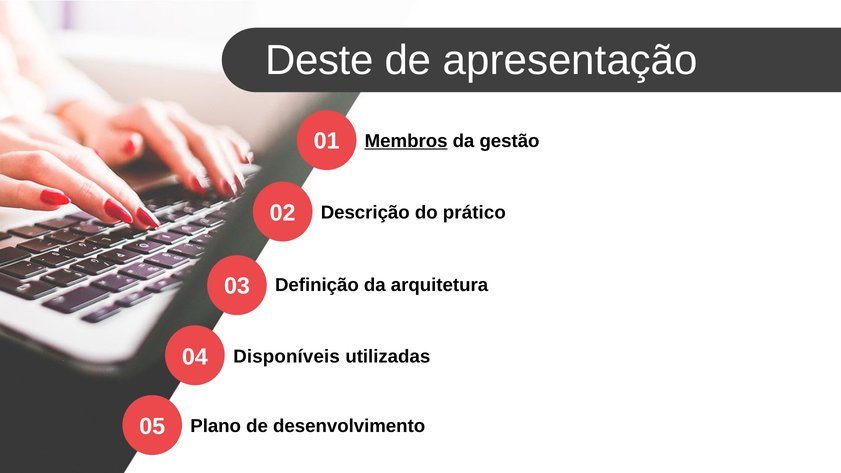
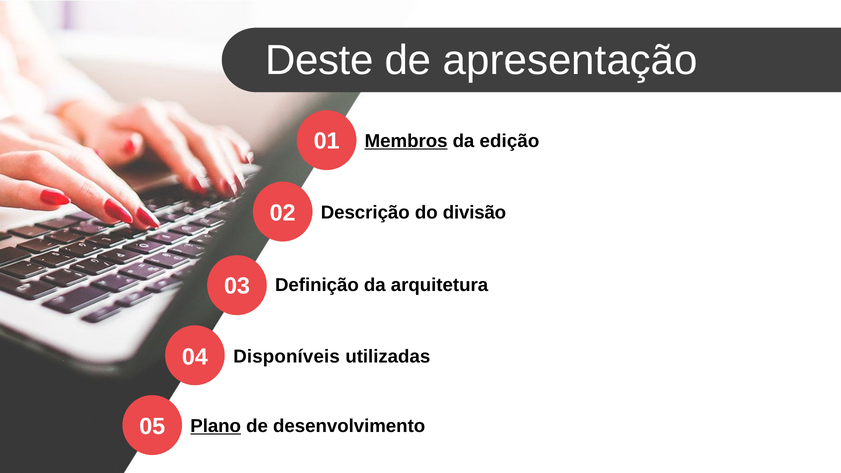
gestão: gestão -> edição (509, 141)
prático: prático -> divisão (474, 213)
Plano underline: none -> present (216, 426)
